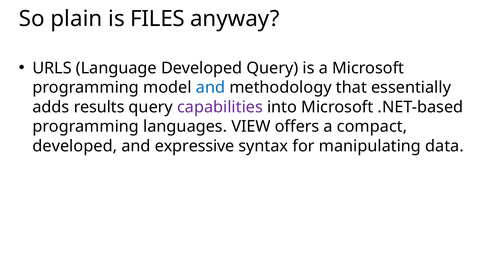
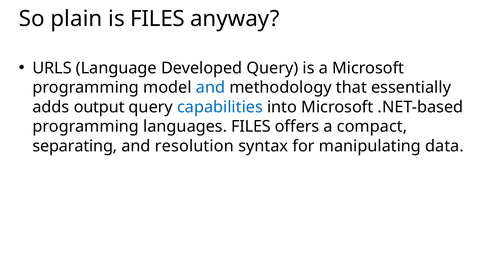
results: results -> output (99, 107)
capabilities colour: purple -> blue (220, 107)
languages VIEW: VIEW -> FILES (251, 127)
developed: developed -> separating (75, 146)
expressive: expressive -> resolution (194, 146)
